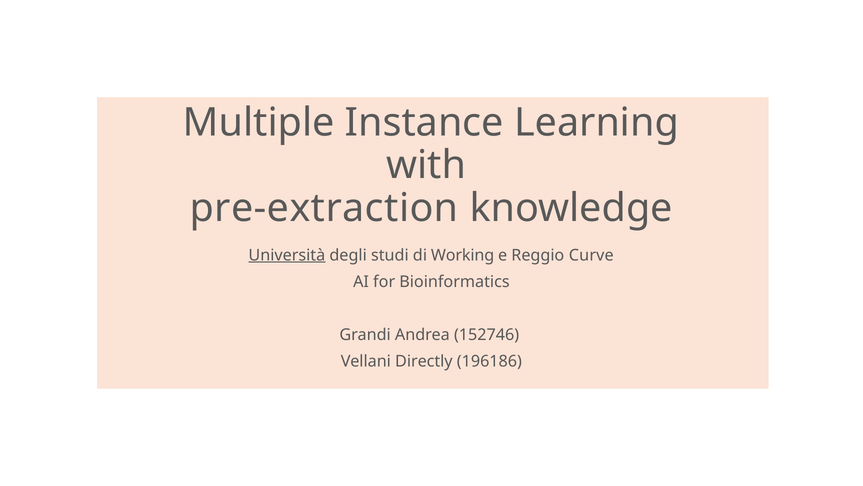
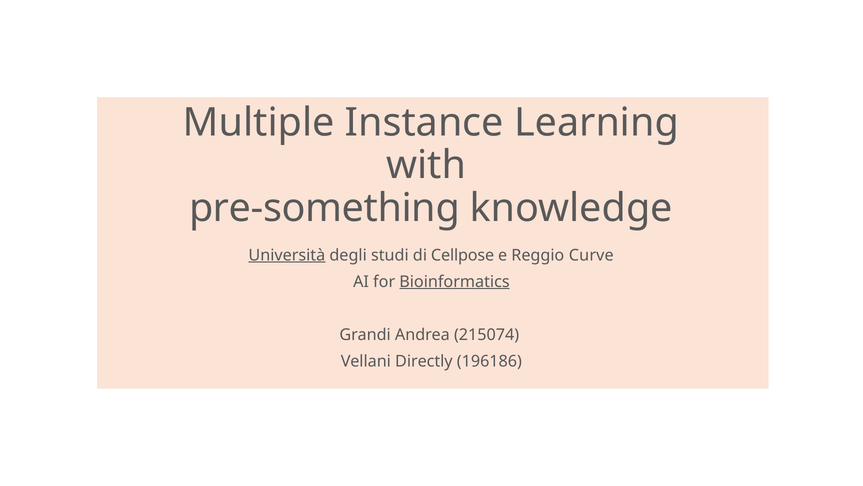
pre-extraction: pre-extraction -> pre-something (324, 208)
Working: Working -> Cellpose (463, 255)
Bioinformatics underline: none -> present (454, 281)
152746: 152746 -> 215074 (487, 334)
